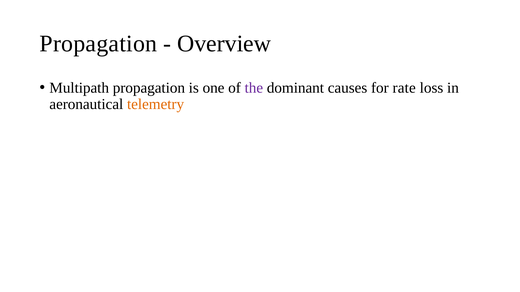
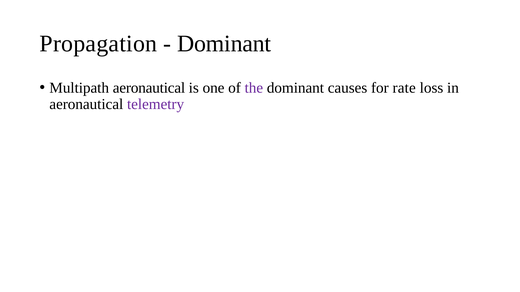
Overview: Overview -> Dominant (224, 44)
Multipath propagation: propagation -> aeronautical (149, 88)
telemetry colour: orange -> purple (156, 104)
